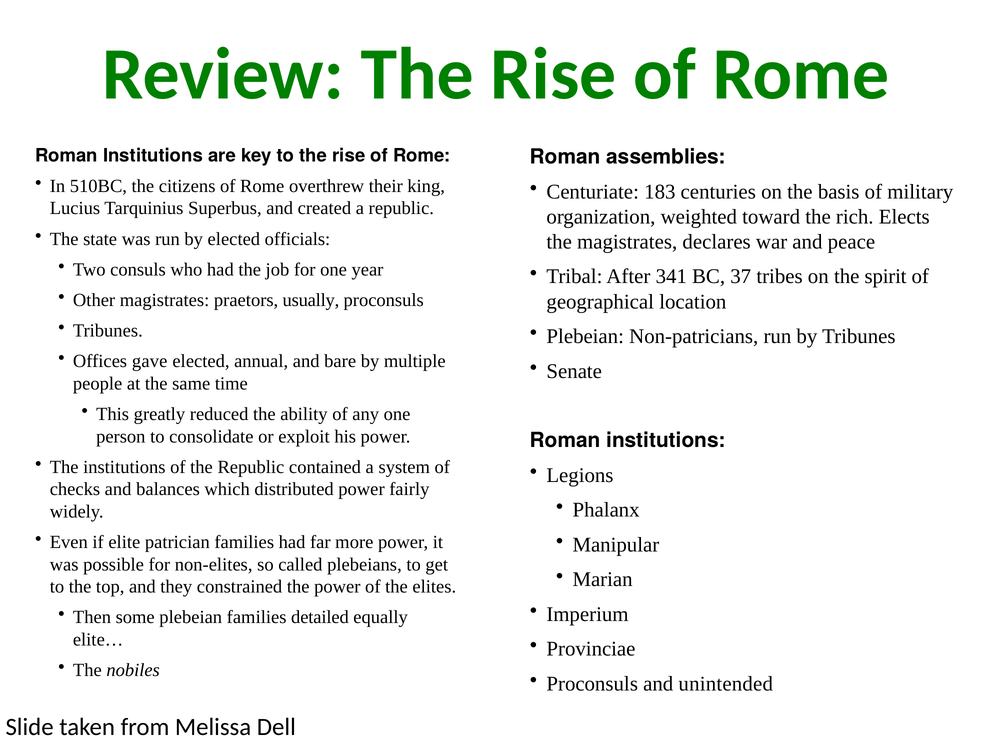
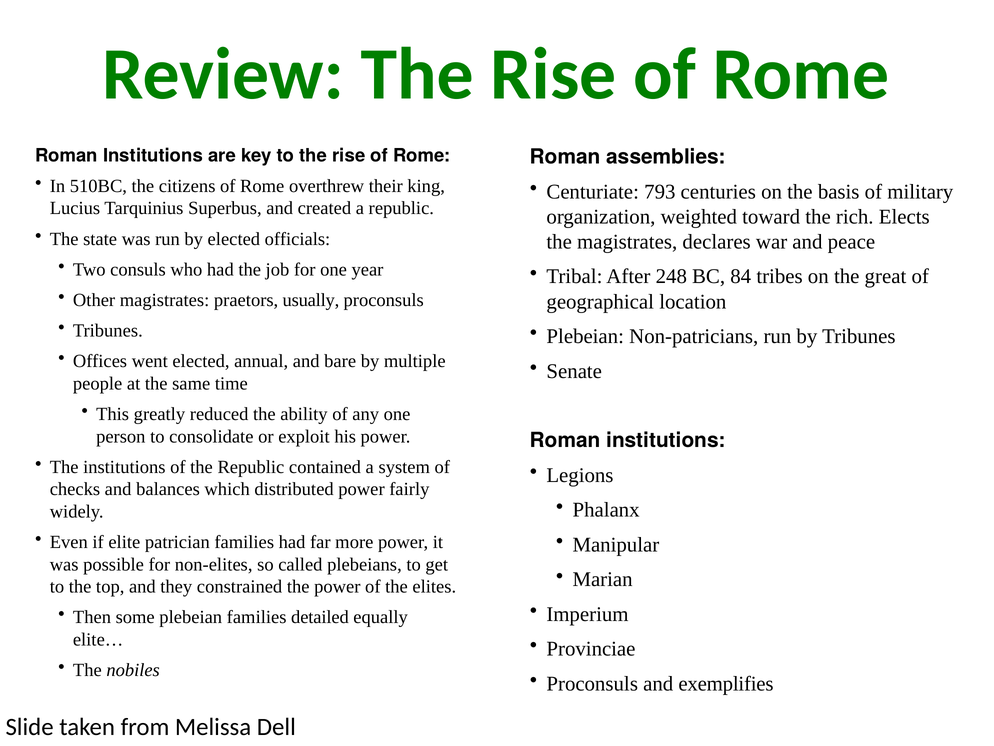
183: 183 -> 793 (660, 192)
341: 341 -> 248 (671, 276)
37: 37 -> 84 (741, 276)
spirit: spirit -> great (885, 276)
gave: gave -> went (150, 361)
unintended: unintended -> exemplifies (726, 683)
